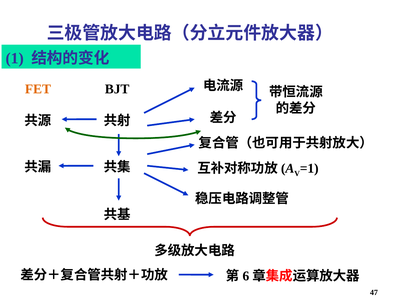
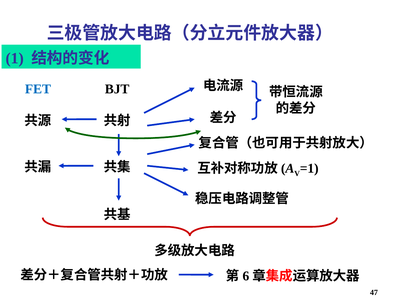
FET colour: orange -> blue (38, 89)
